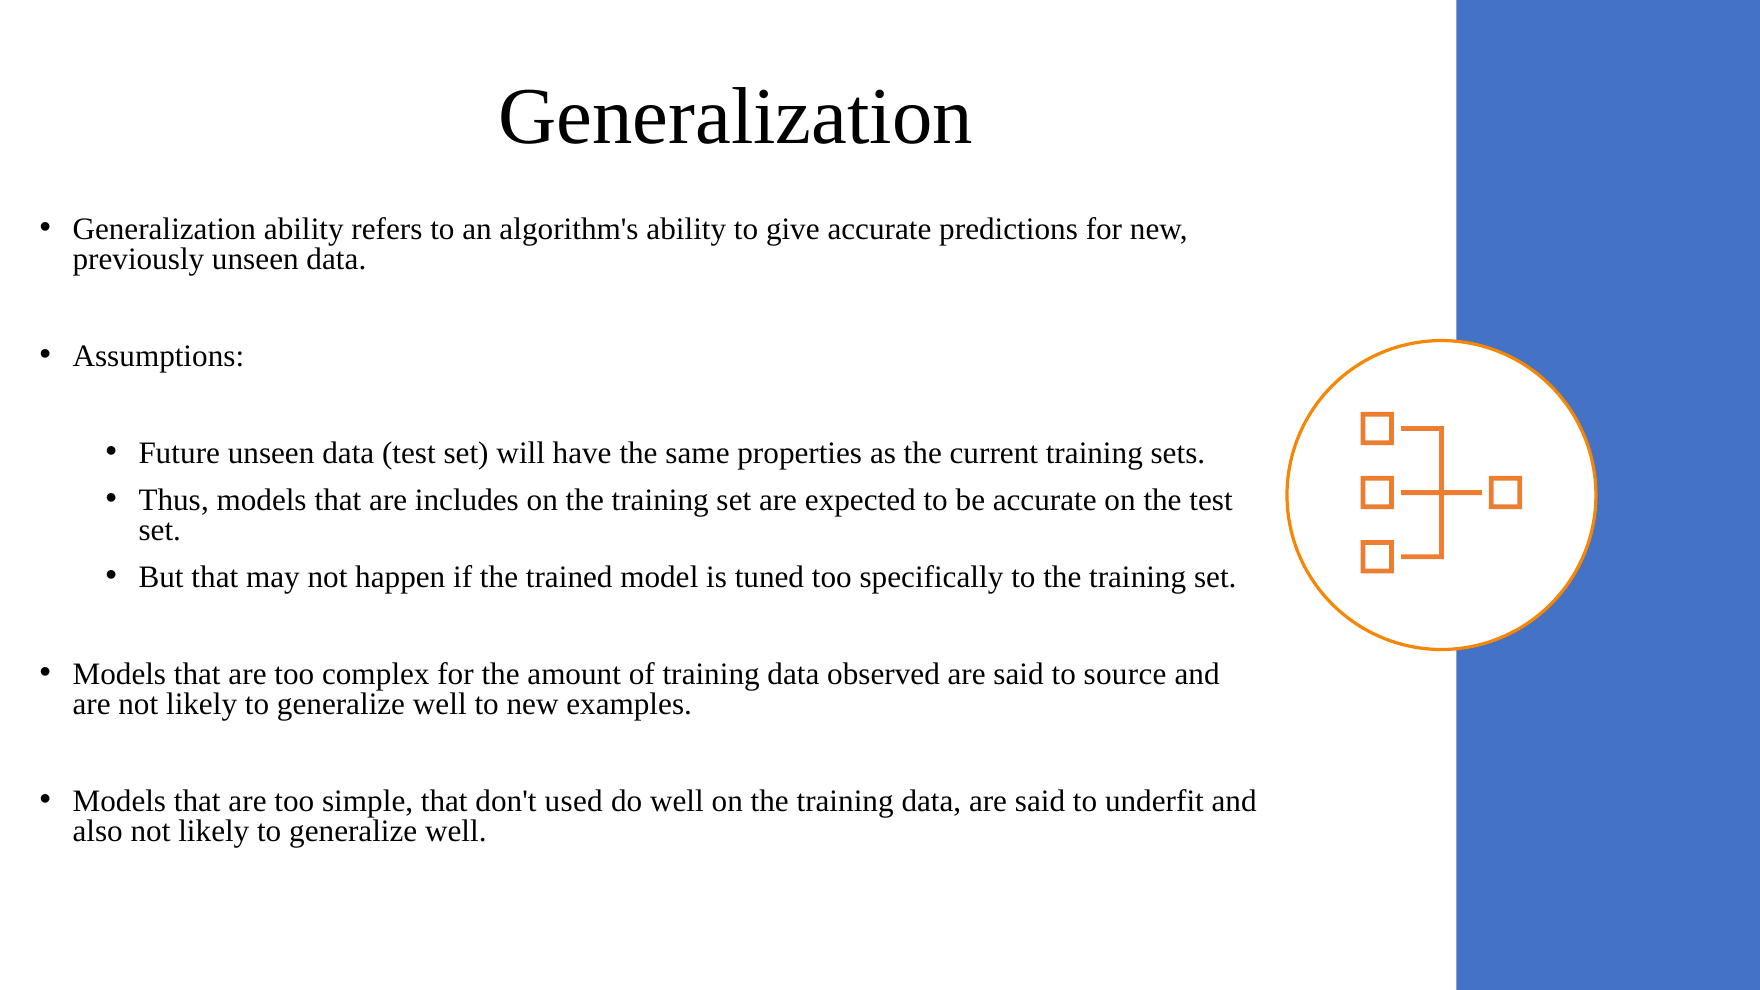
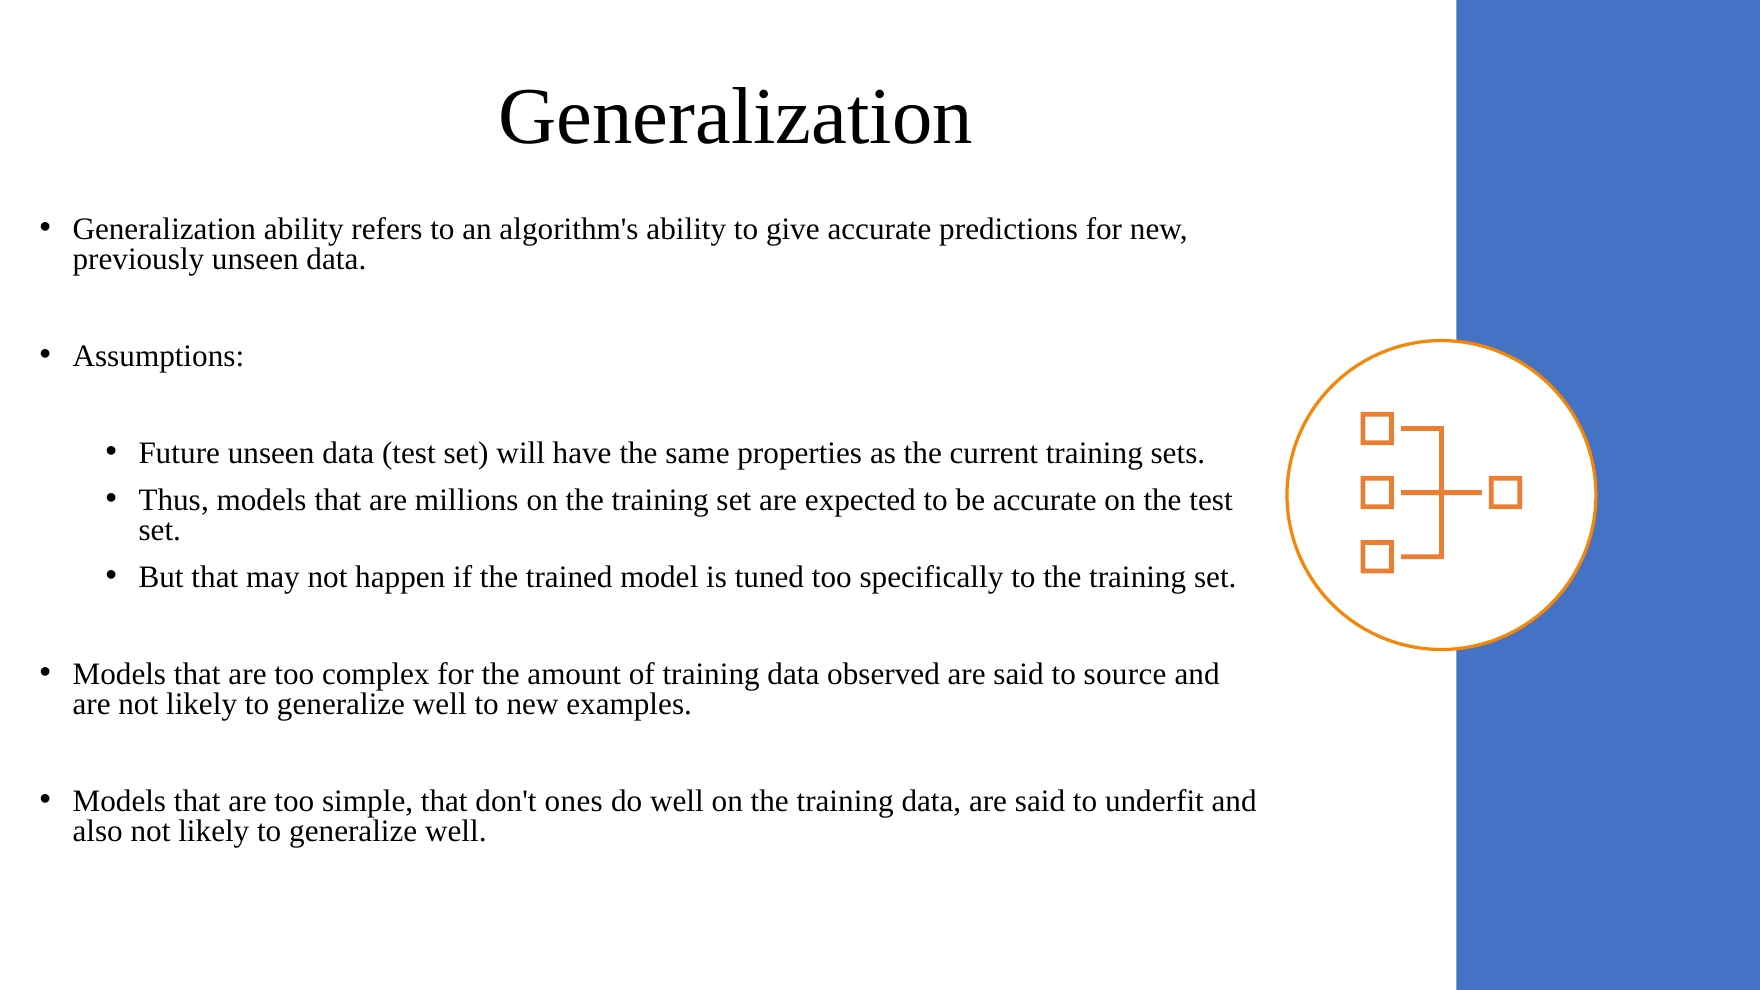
includes: includes -> millions (467, 500)
used: used -> ones (574, 801)
